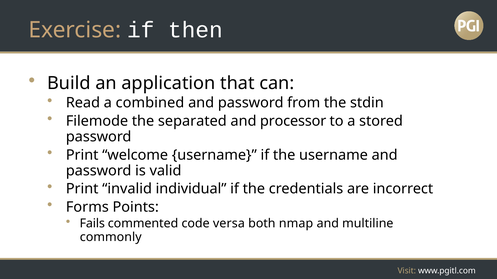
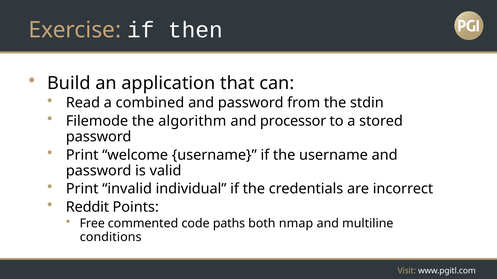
separated: separated -> algorithm (192, 121)
Forms: Forms -> Reddit (87, 207)
Fails: Fails -> Free (92, 224)
versa: versa -> paths (229, 224)
commonly: commonly -> conditions (111, 237)
